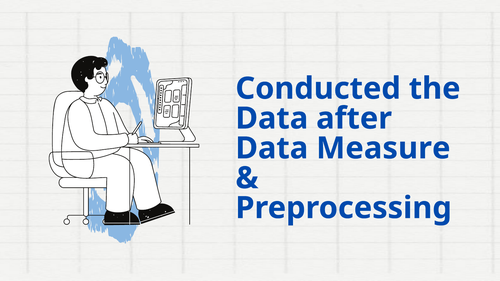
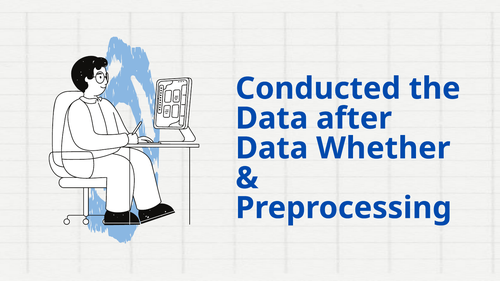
Measure: Measure -> Whether (383, 148)
